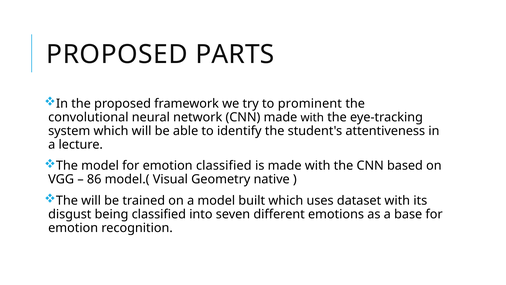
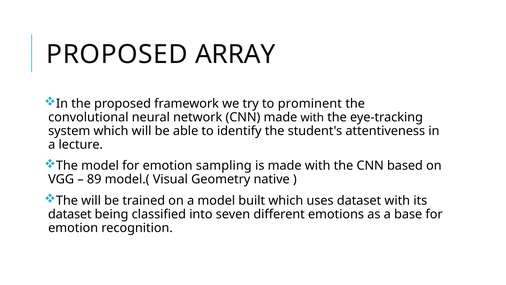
PARTS: PARTS -> ARRAY (235, 54)
emotion classified: classified -> sampling (224, 166)
86: 86 -> 89 (94, 179)
disgust: disgust -> dataset (70, 214)
